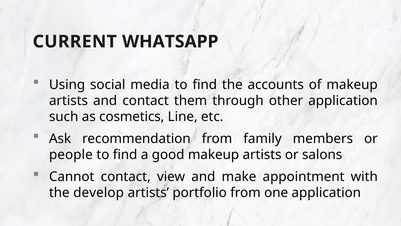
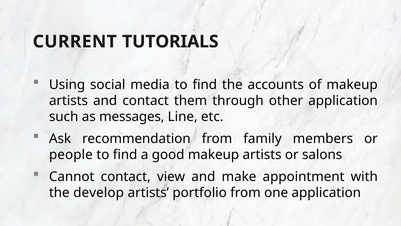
WHATSAPP: WHATSAPP -> TUTORIALS (170, 42)
cosmetics: cosmetics -> messages (132, 117)
